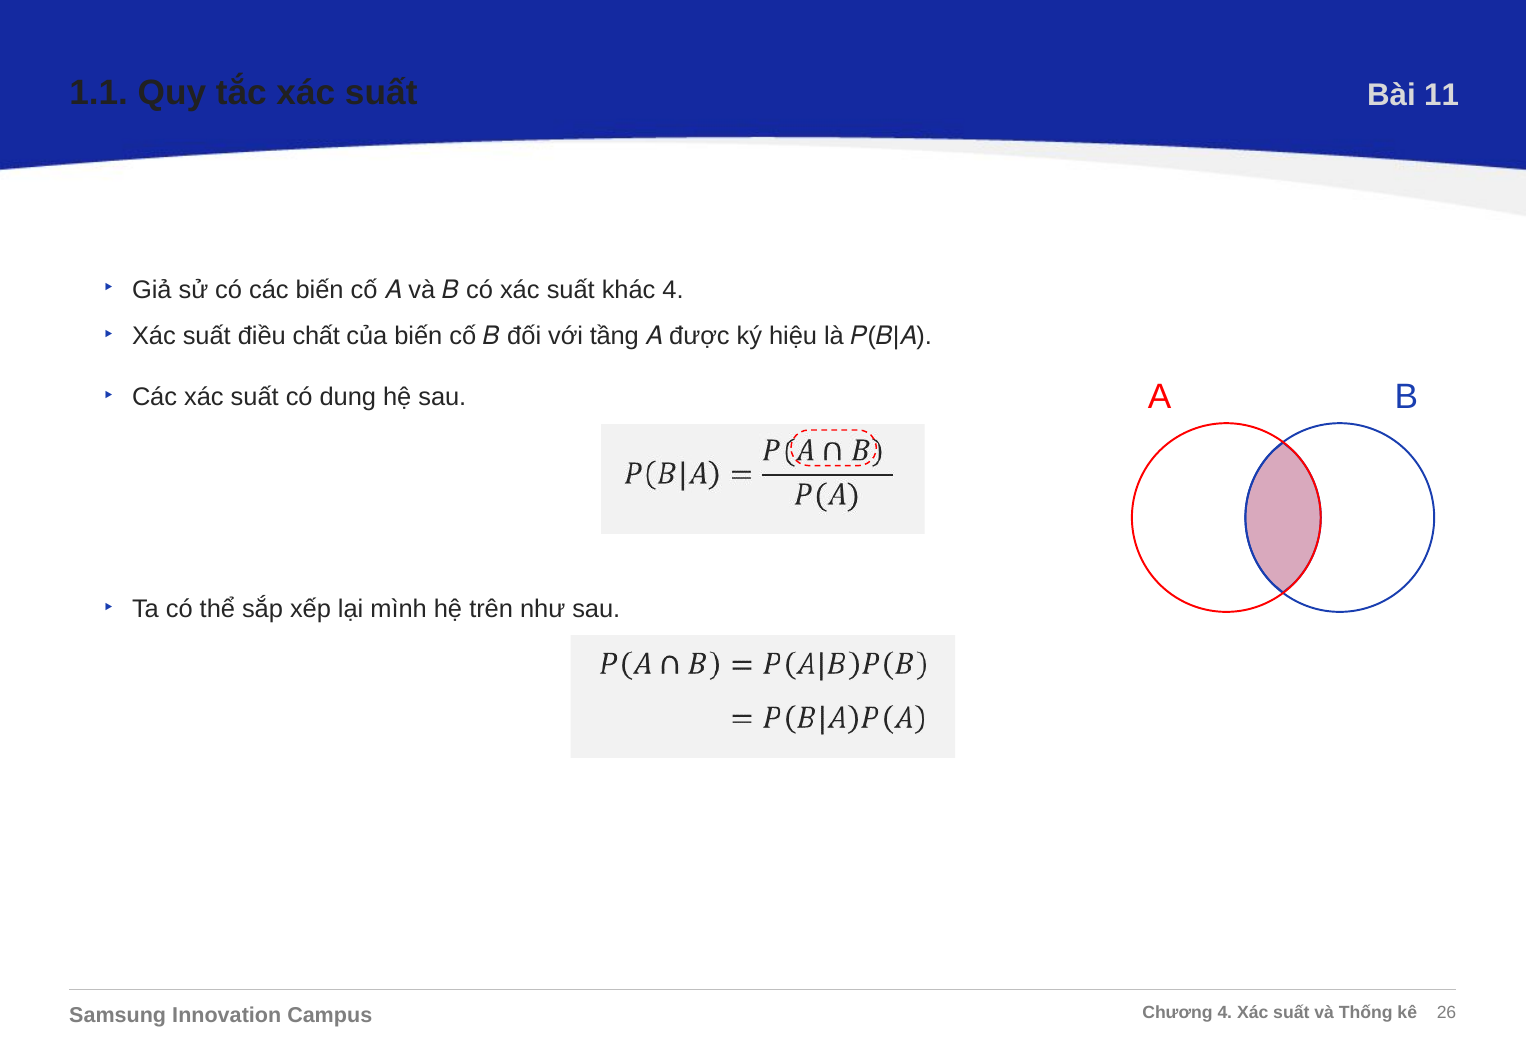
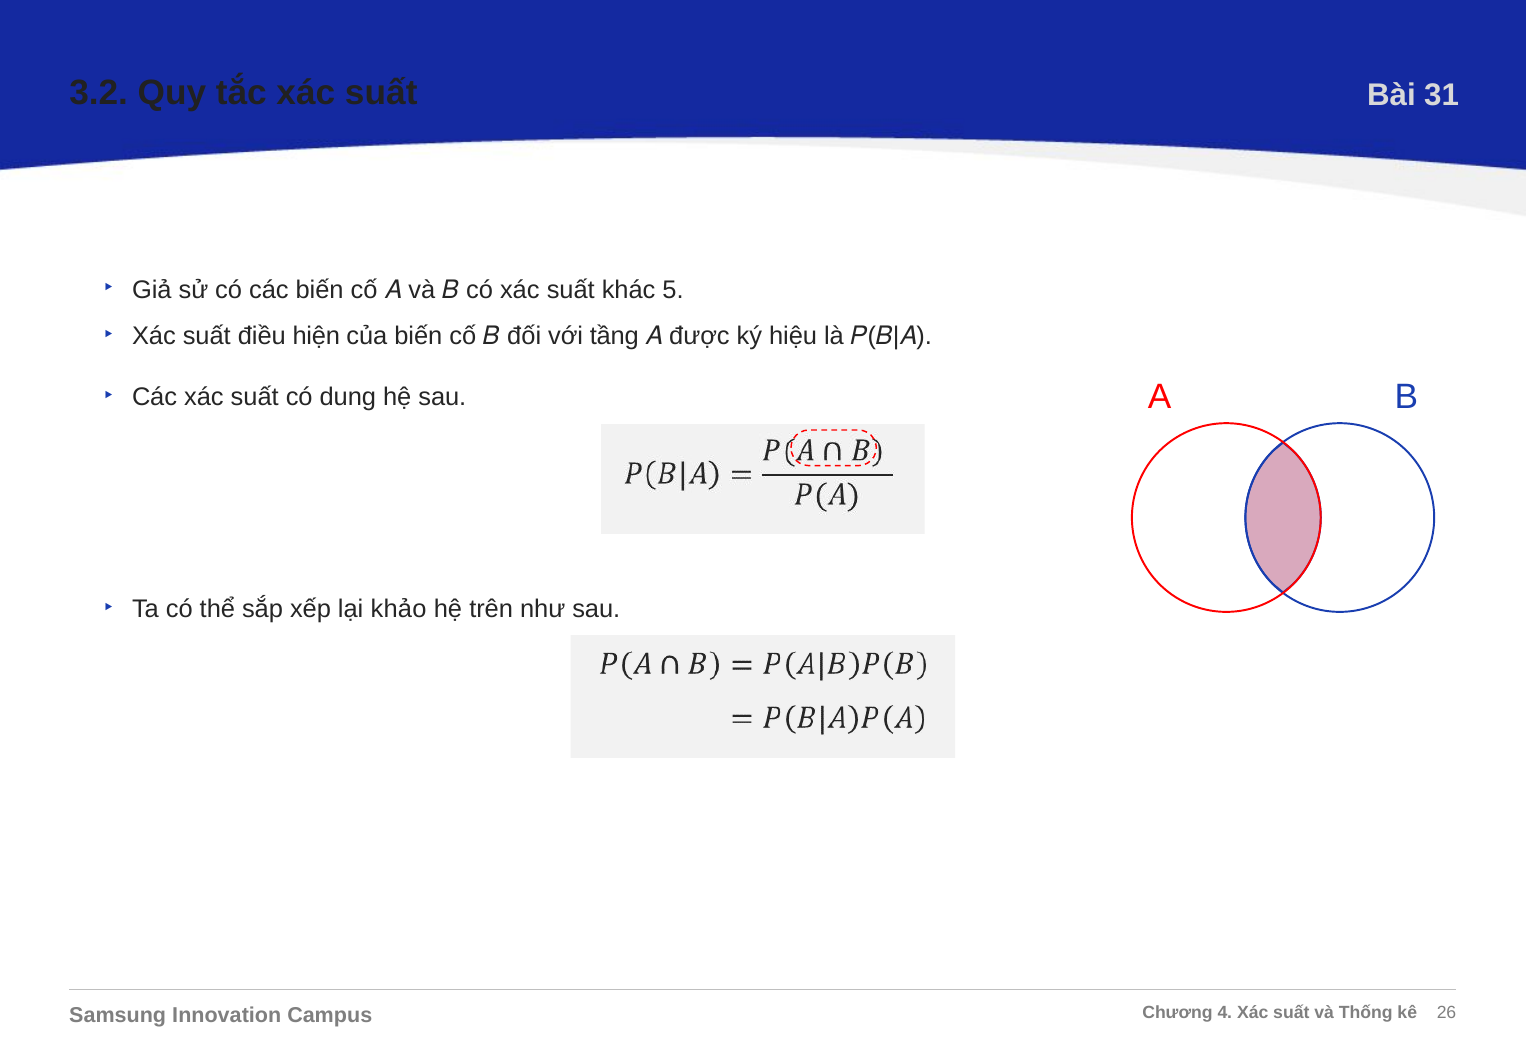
1.1: 1.1 -> 3.2 (99, 93)
11: 11 -> 31 (1442, 95)
khác 4: 4 -> 5 (673, 290)
chất: chất -> hiện (316, 336)
mình: mình -> khảo (398, 610)
